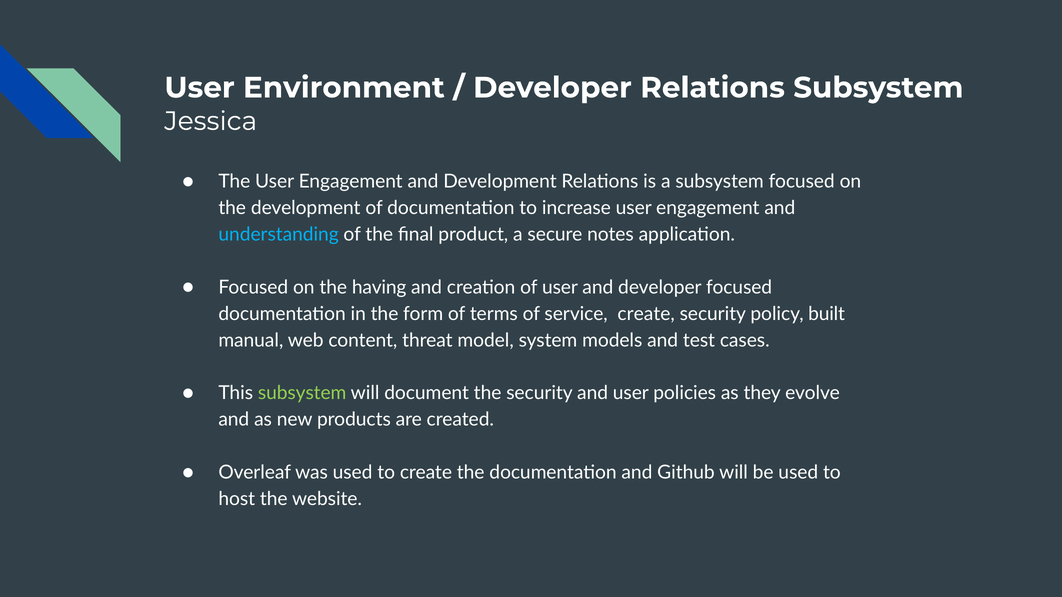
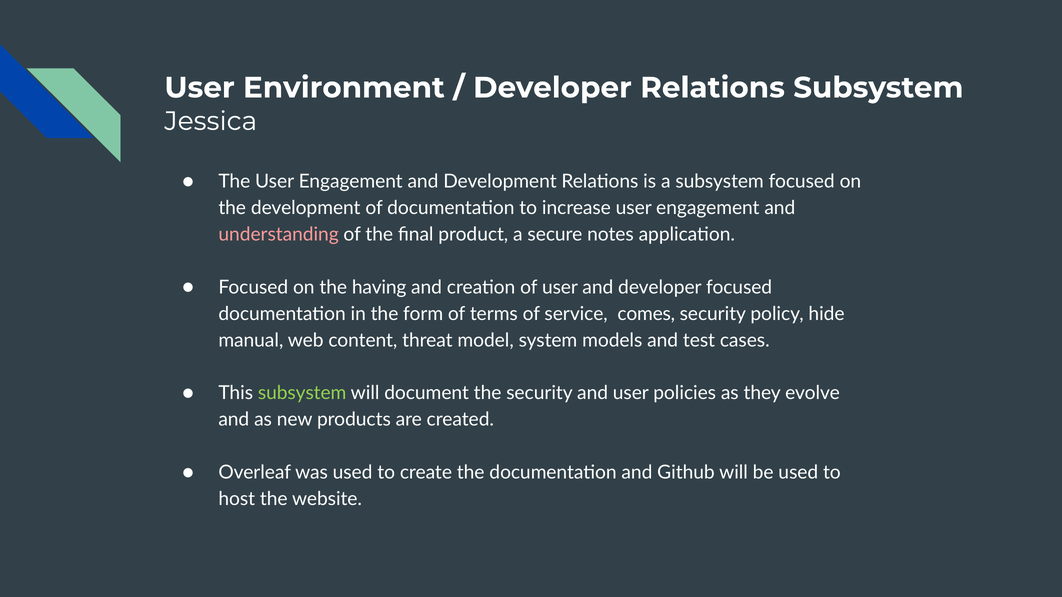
understanding colour: light blue -> pink (279, 235)
service create: create -> comes (646, 314)
built: built -> hide (827, 314)
